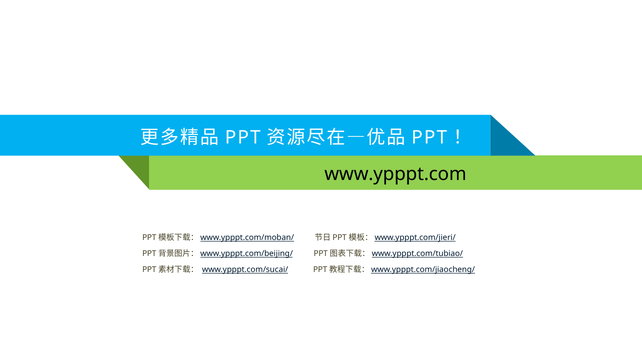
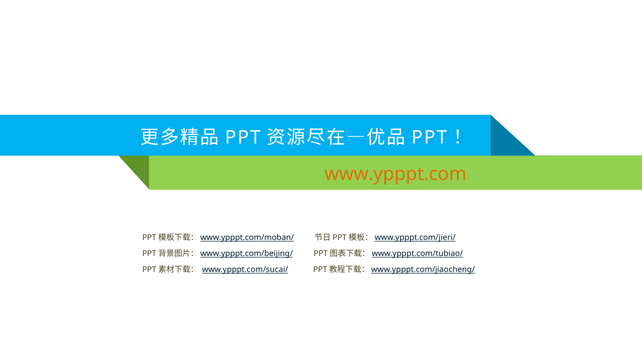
www.ypppt.com colour: black -> orange (395, 174)
